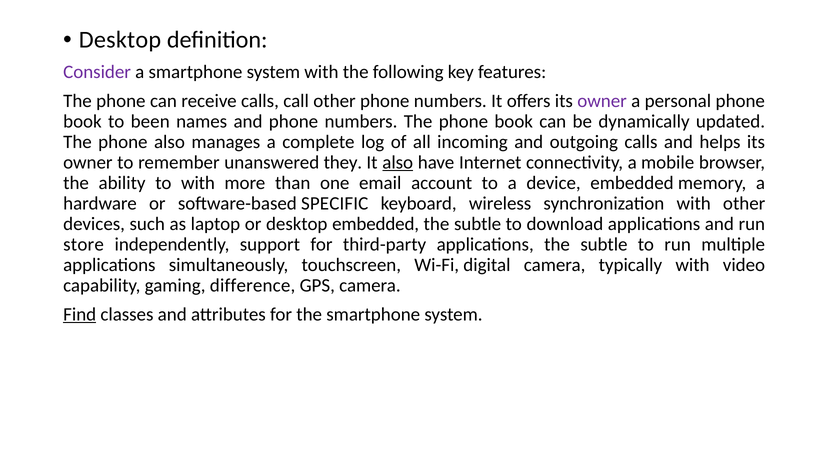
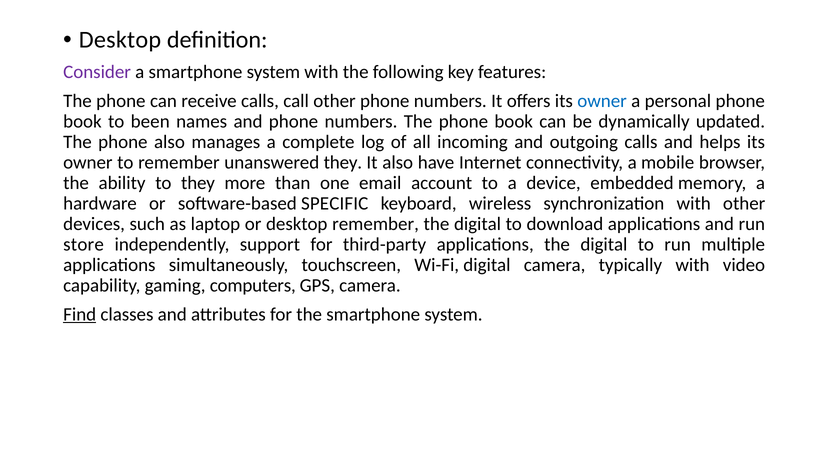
owner colour: purple -> blue (602, 101)
also underline: present -> none (398, 163)
to with: with -> they (198, 183)
desktop embedded: embedded -> remember (376, 224)
subtle: subtle -> digital (478, 224)
applications the subtle: subtle -> digital (604, 245)
difference: difference -> computers (253, 285)
